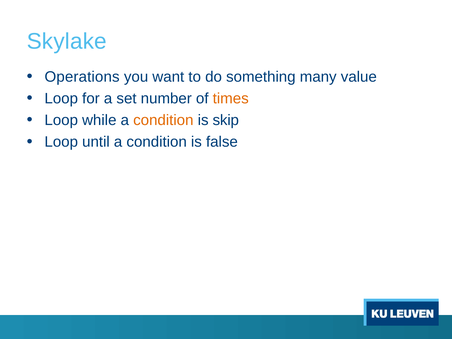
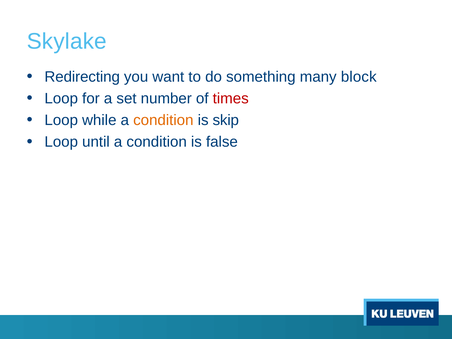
Operations: Operations -> Redirecting (82, 77)
value: value -> block (359, 77)
times colour: orange -> red (231, 99)
